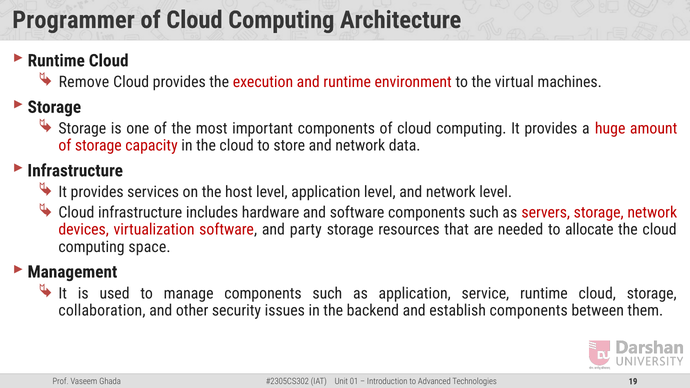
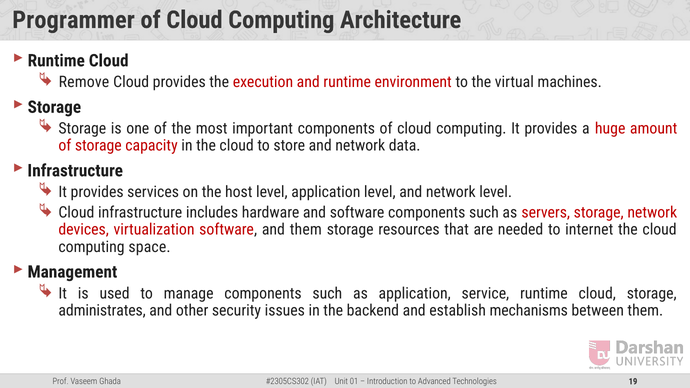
and party: party -> them (306, 230)
allocate: allocate -> internet (589, 230)
collaboration: collaboration -> administrates (102, 310)
establish components: components -> mechanisms (529, 310)
